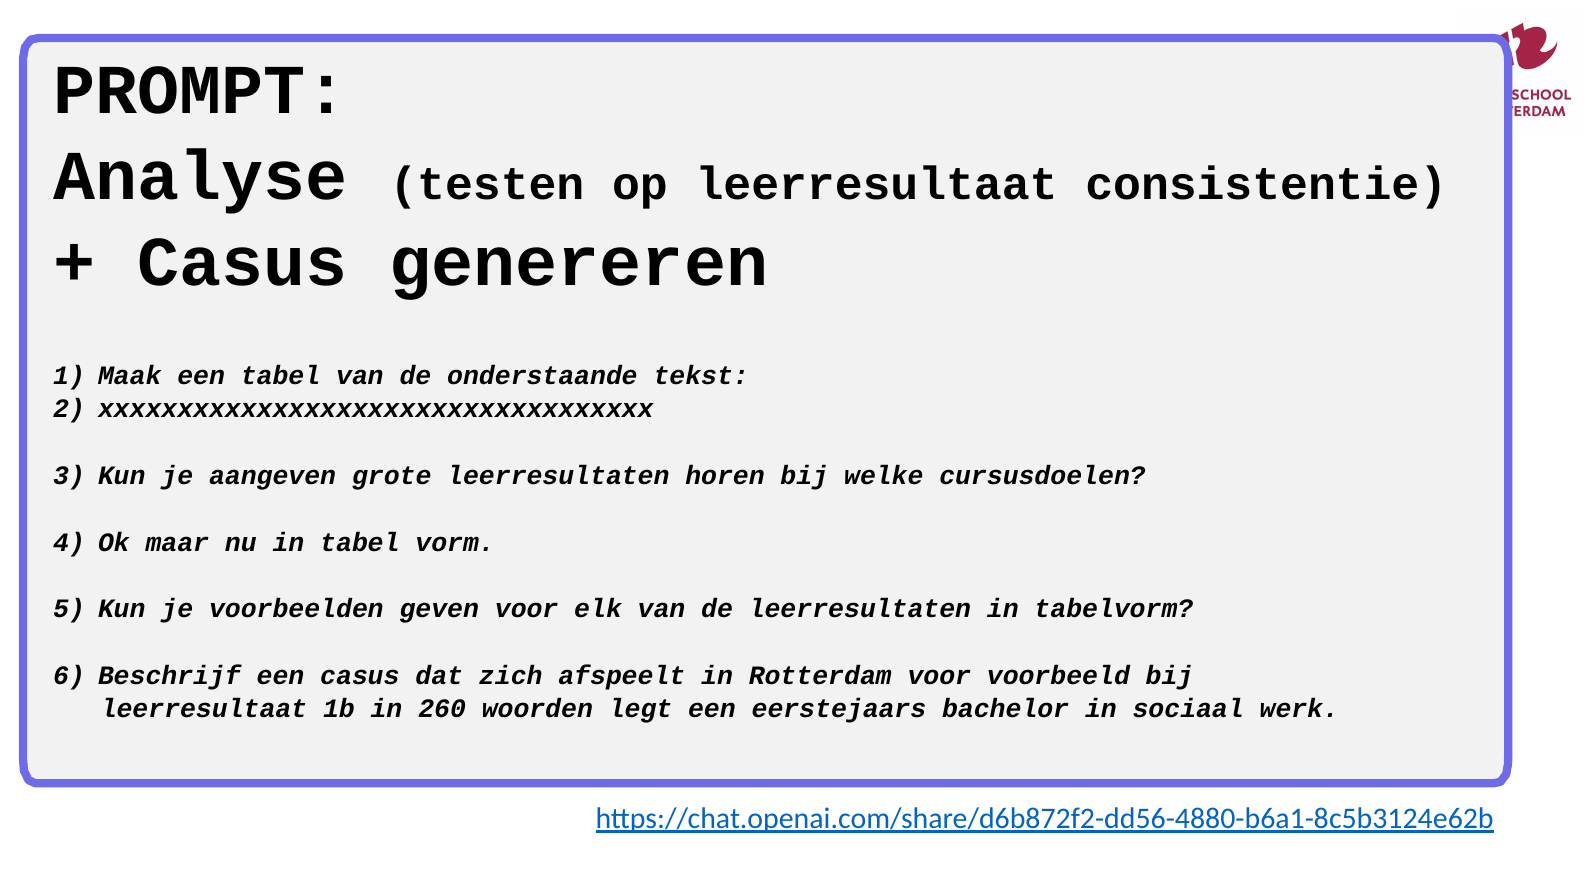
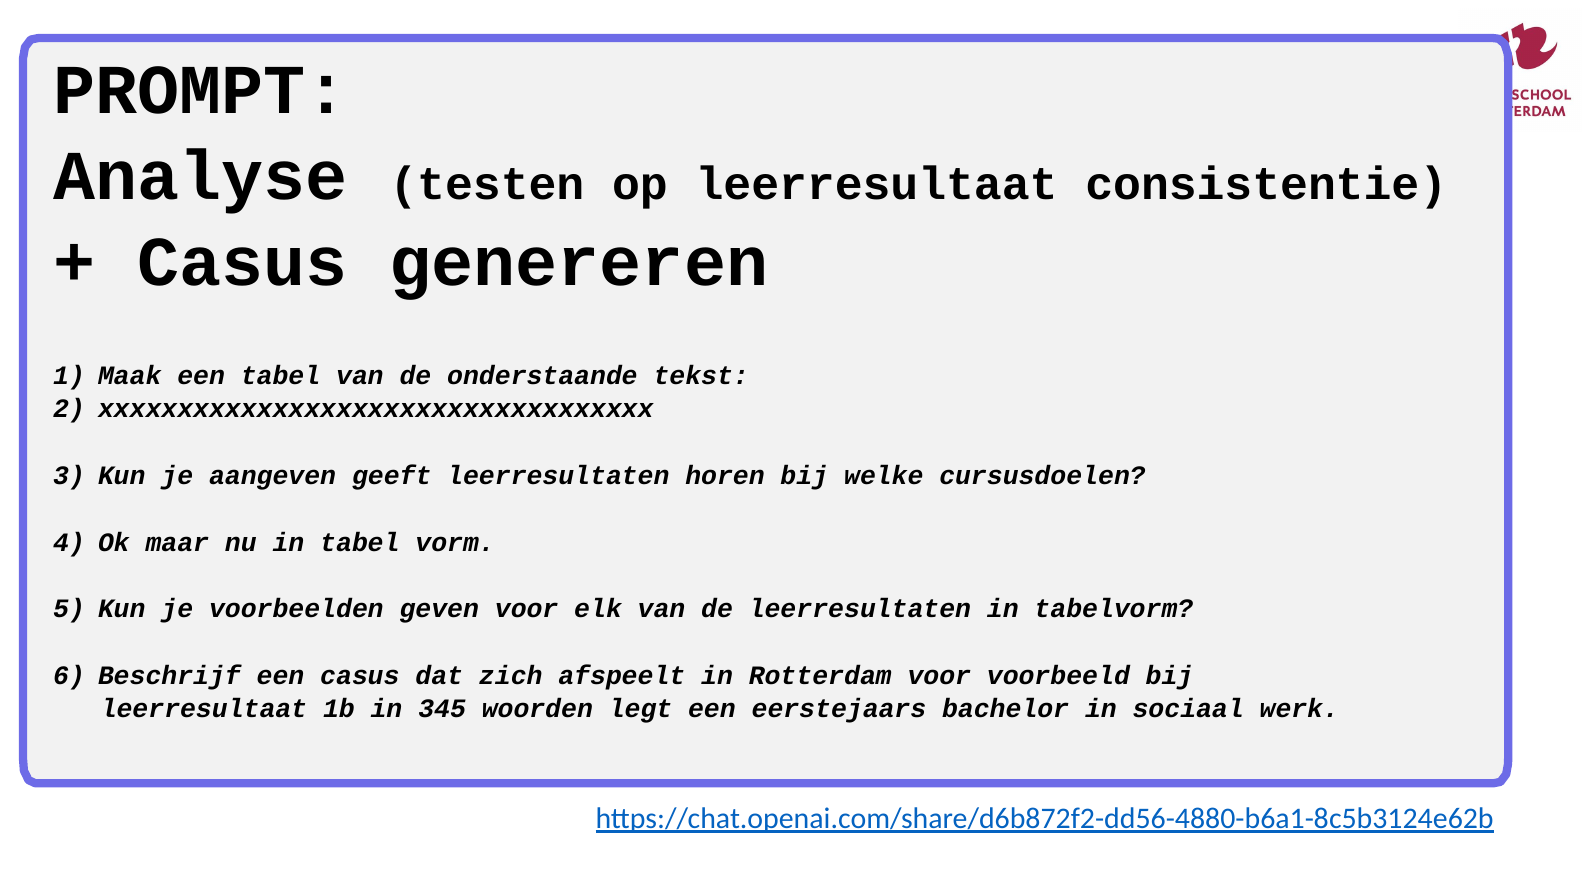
grote: grote -> geeft (392, 476)
260: 260 -> 345 (442, 709)
